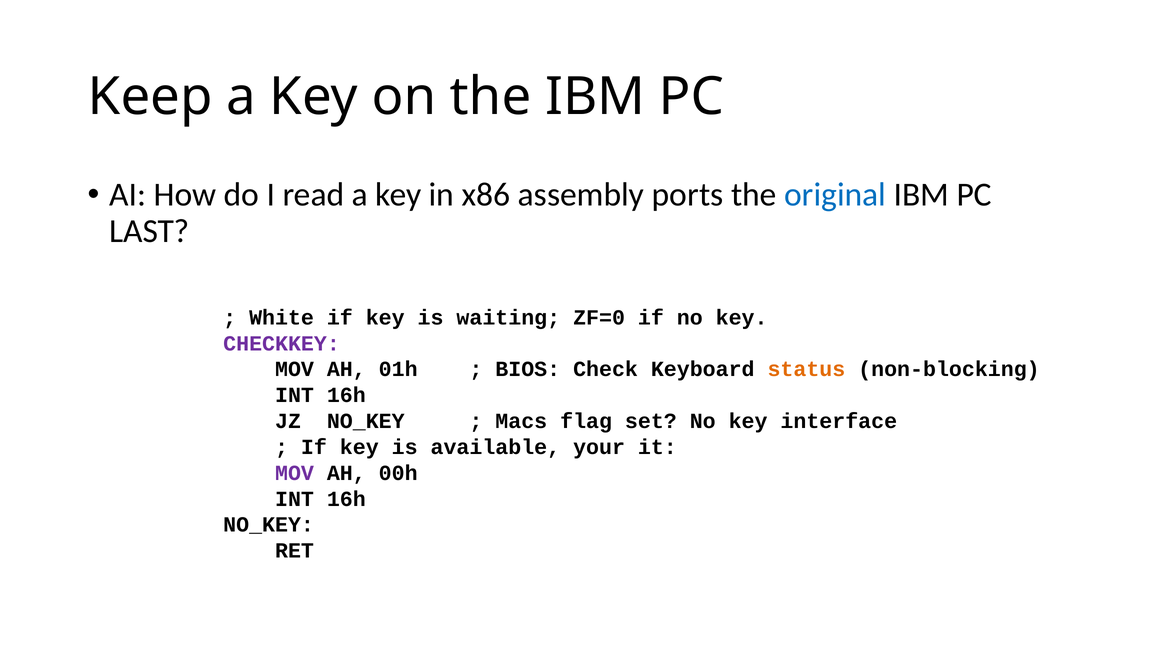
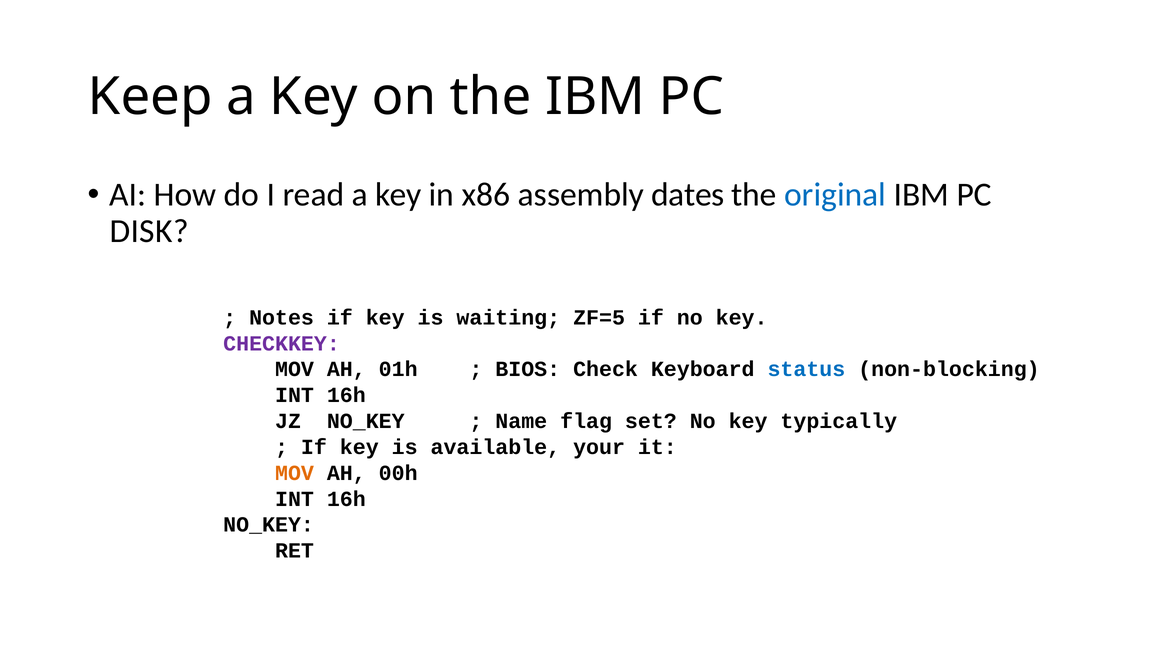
ports: ports -> dates (688, 195)
LAST: LAST -> DISK (149, 231)
White: White -> Notes (282, 317)
ZF=0: ZF=0 -> ZF=5 (599, 317)
status colour: orange -> blue (806, 369)
Macs: Macs -> Name (521, 421)
interface: interface -> typically (839, 421)
MOV colour: purple -> orange (294, 473)
